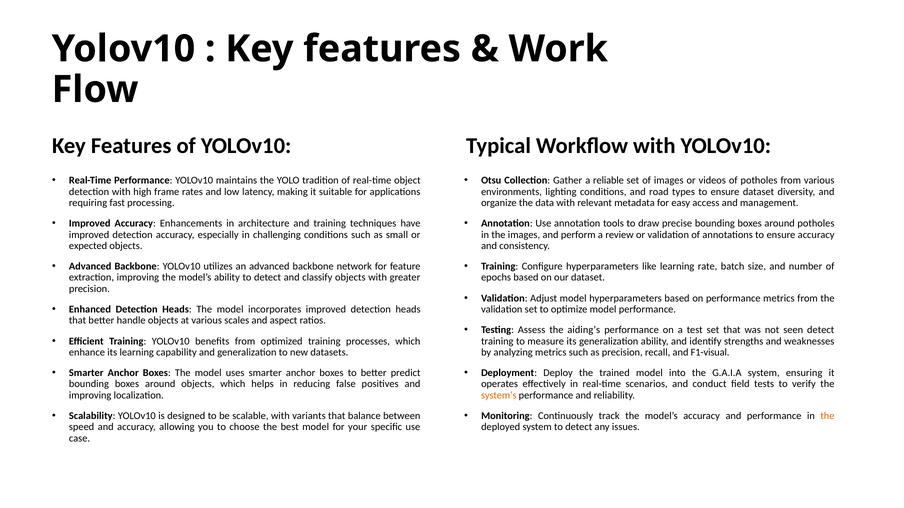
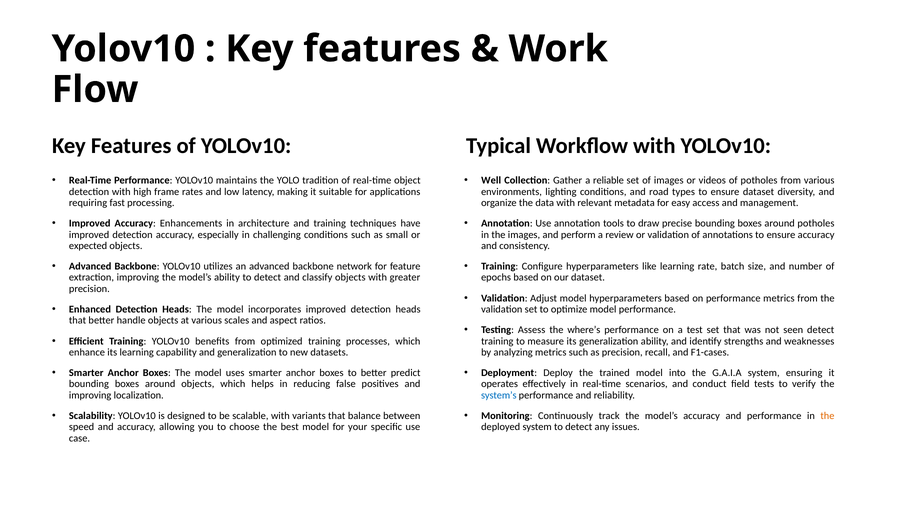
Otsu: Otsu -> Well (491, 181)
aiding’s: aiding’s -> where’s (584, 330)
F1-visual: F1-visual -> F1-cases (710, 353)
system’s colour: orange -> blue (499, 396)
